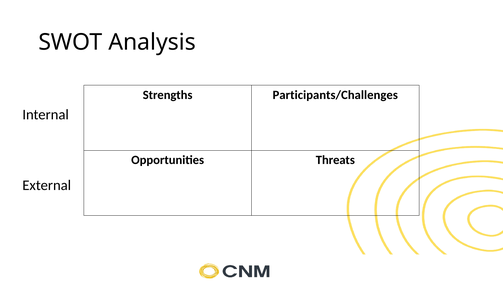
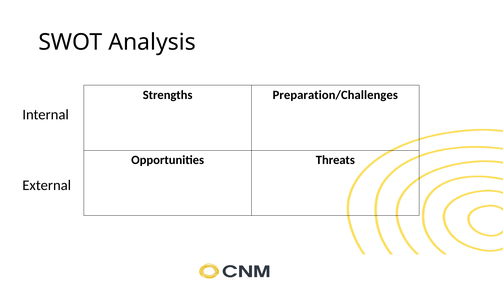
Participants/Challenges: Participants/Challenges -> Preparation/Challenges (335, 95)
